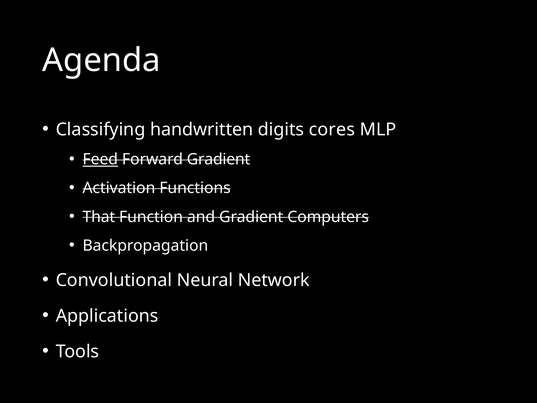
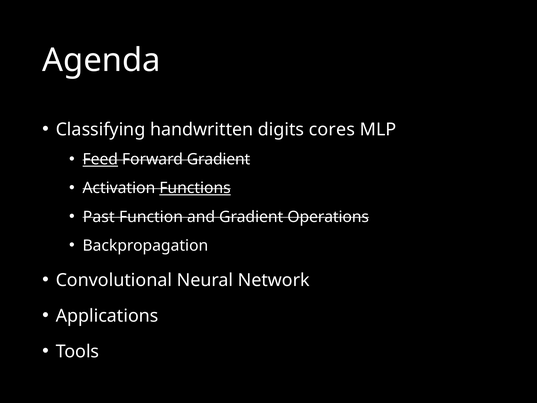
Functions underline: none -> present (195, 188)
That: That -> Past (99, 217)
Computers: Computers -> Operations (328, 217)
